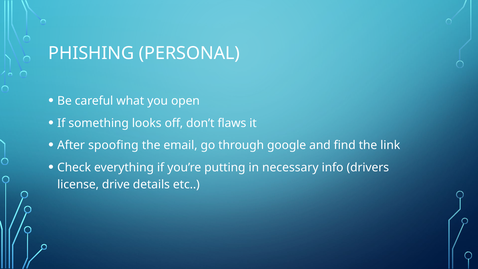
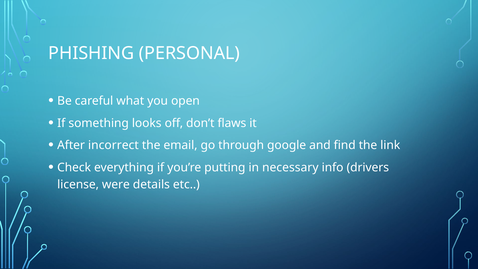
spoofing: spoofing -> incorrect (113, 145)
drive: drive -> were (116, 185)
